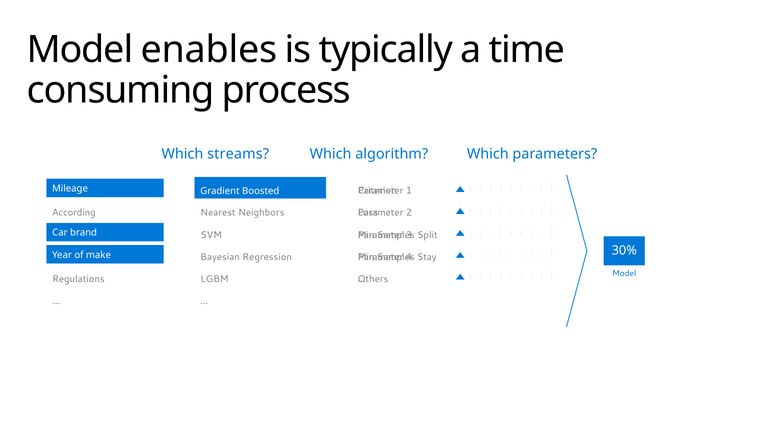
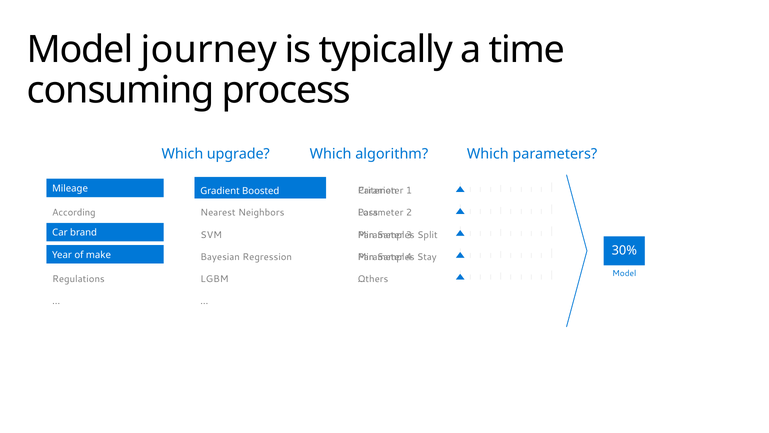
enables: enables -> journey (209, 50)
streams: streams -> upgrade (238, 154)
